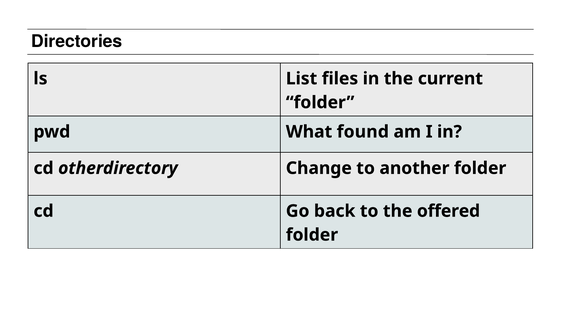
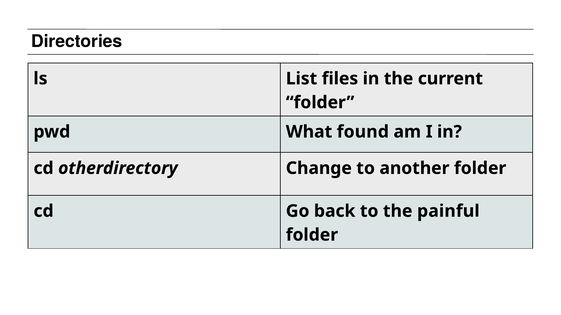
offered: offered -> painful (448, 211)
